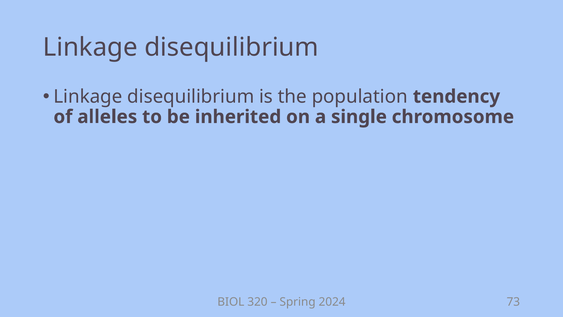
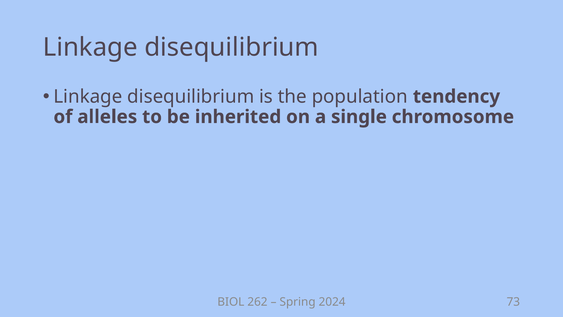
320: 320 -> 262 (257, 302)
